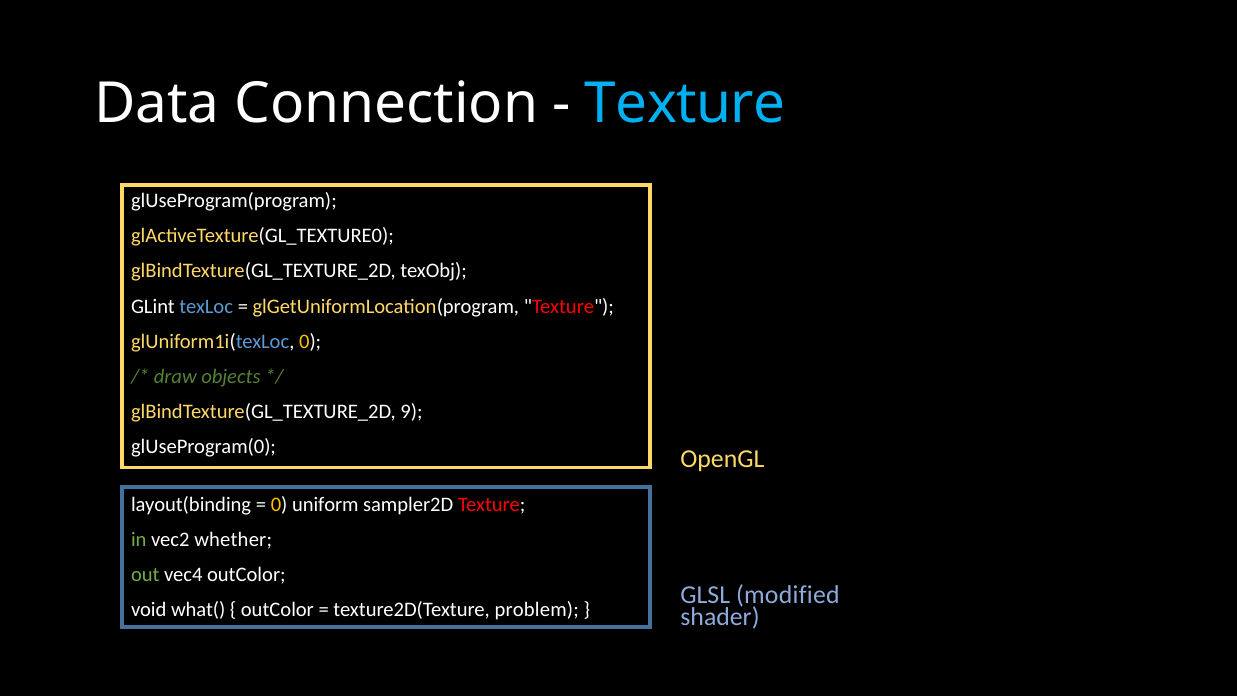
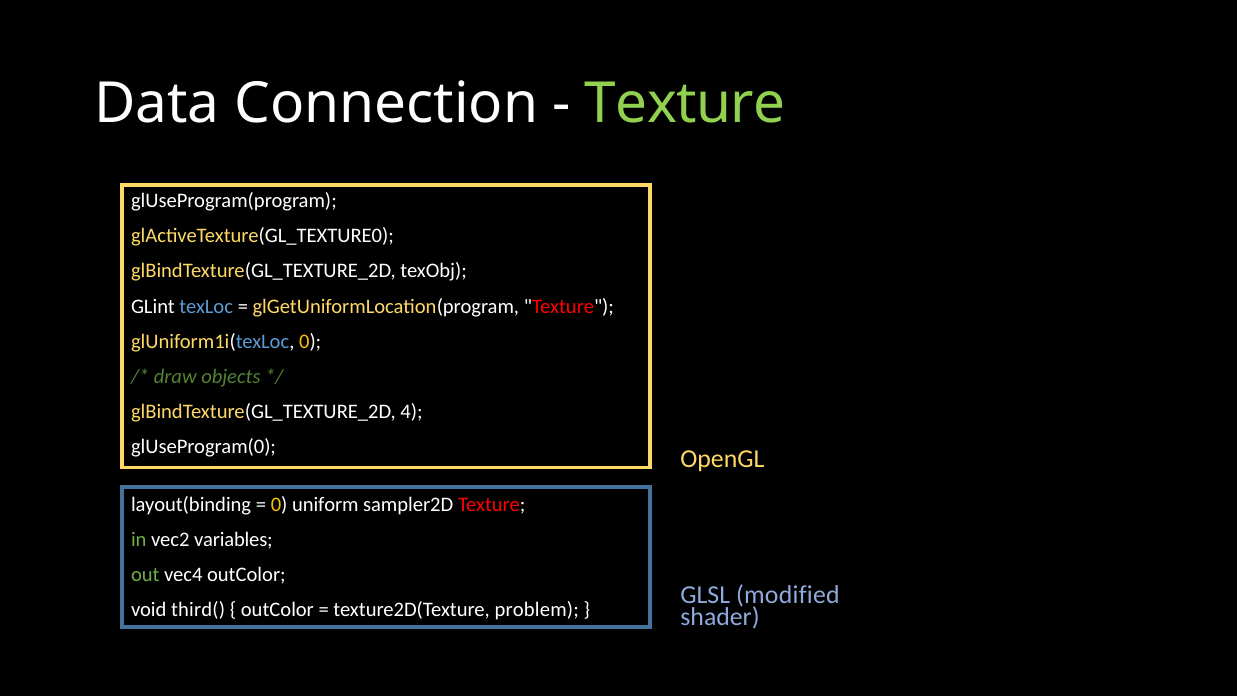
Texture colour: light blue -> light green (685, 104)
9: 9 -> 4 (411, 412)
whether: whether -> variables (233, 539)
what(: what( -> third( (198, 610)
